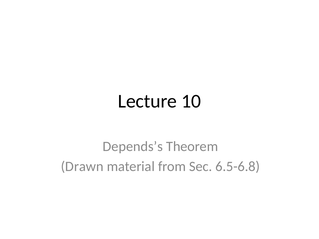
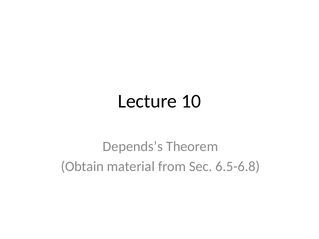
Drawn: Drawn -> Obtain (82, 167)
